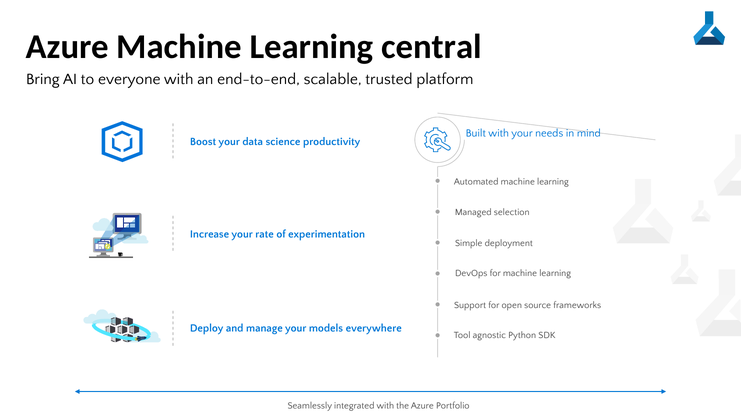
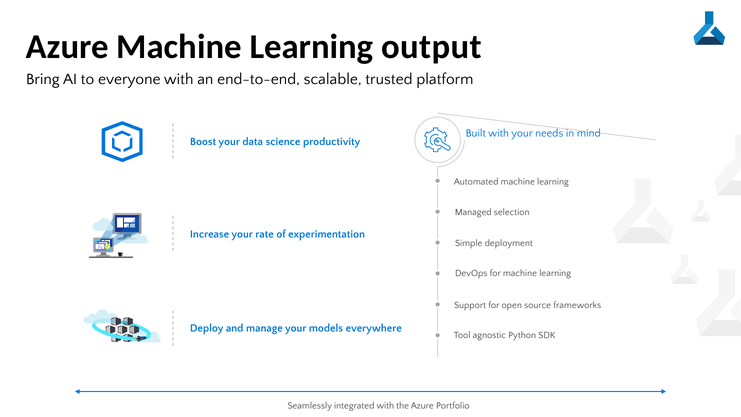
central: central -> output (431, 47)
